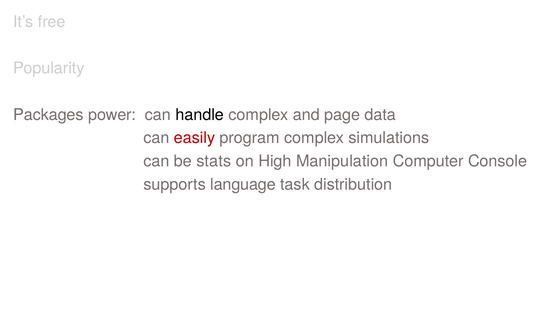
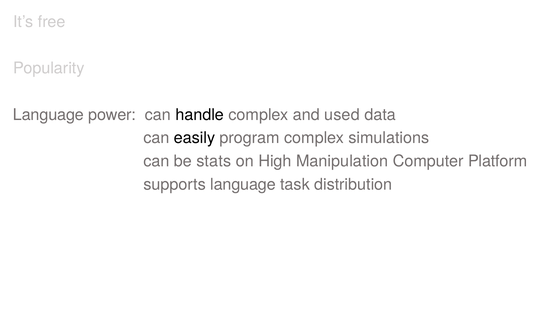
Packages: Packages -> Language (48, 115)
page: page -> used (342, 115)
easily colour: red -> black (195, 138)
Console: Console -> Platform (498, 161)
